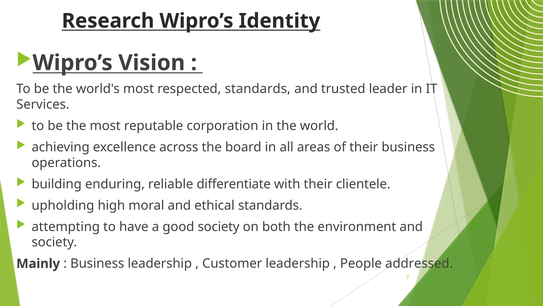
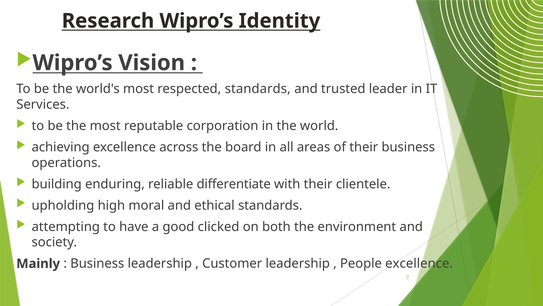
good society: society -> clicked (219, 226)
People addressed: addressed -> excellence (419, 263)
